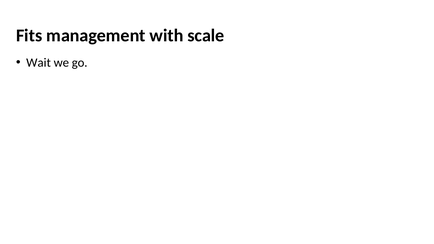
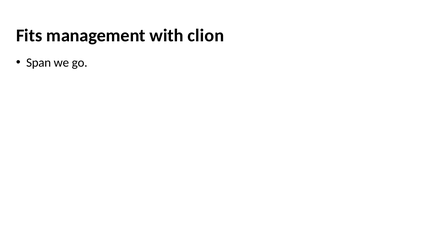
scale: scale -> clion (206, 35)
Wait: Wait -> Span (39, 63)
